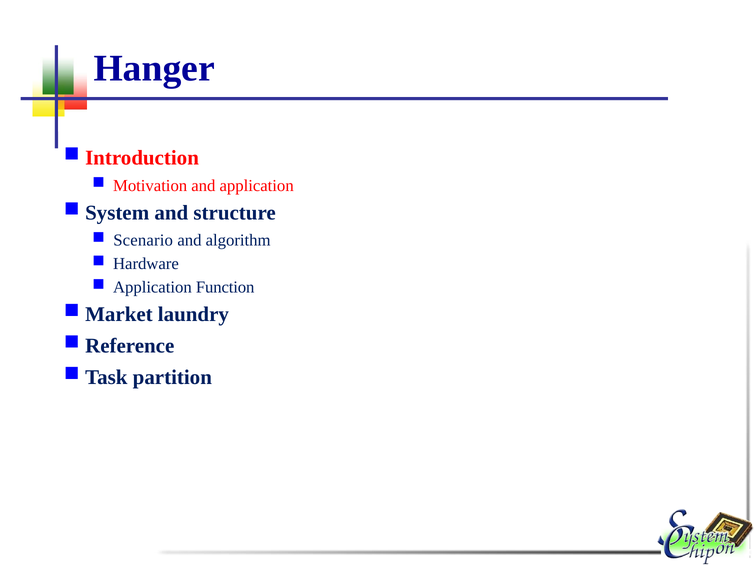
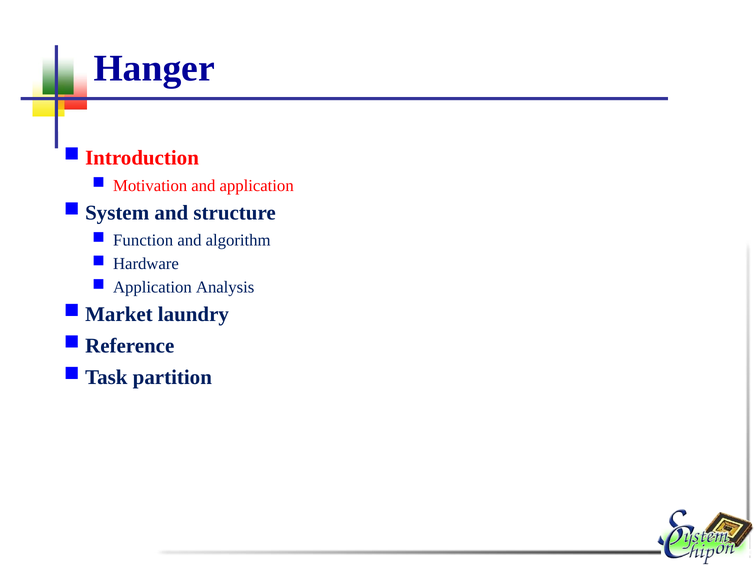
Scenario: Scenario -> Function (143, 241)
Function: Function -> Analysis (225, 288)
